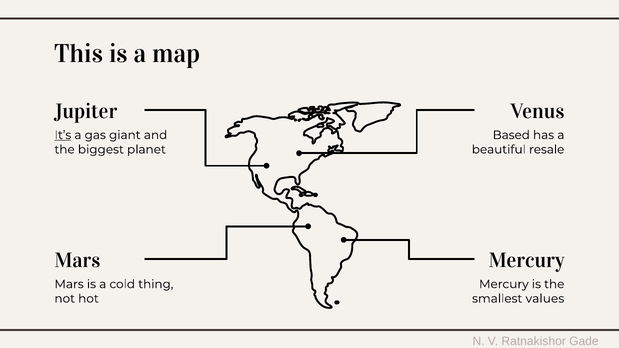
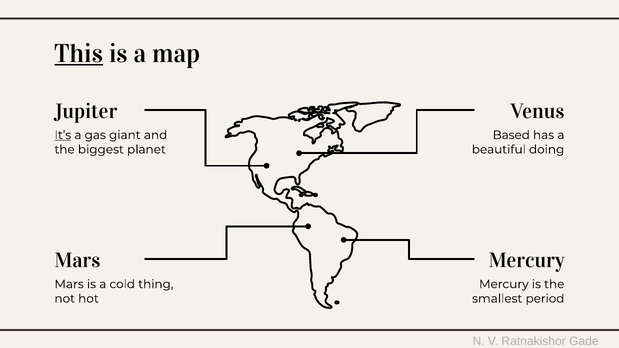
This underline: none -> present (79, 54)
resale: resale -> doing (547, 150)
values: values -> period (545, 299)
